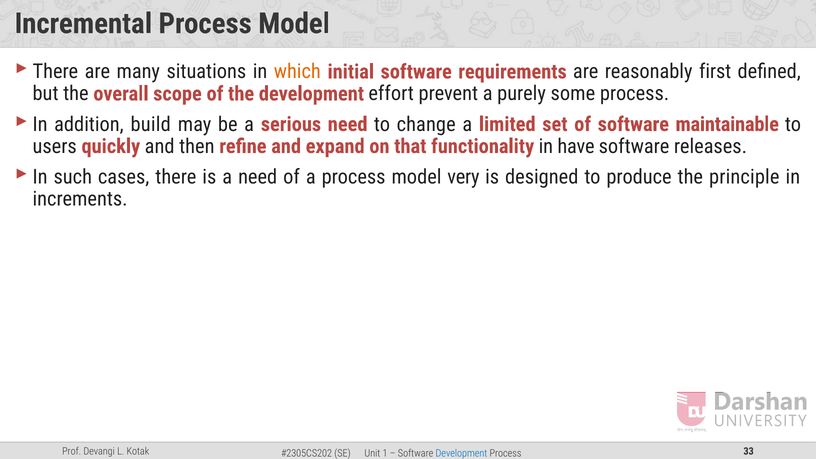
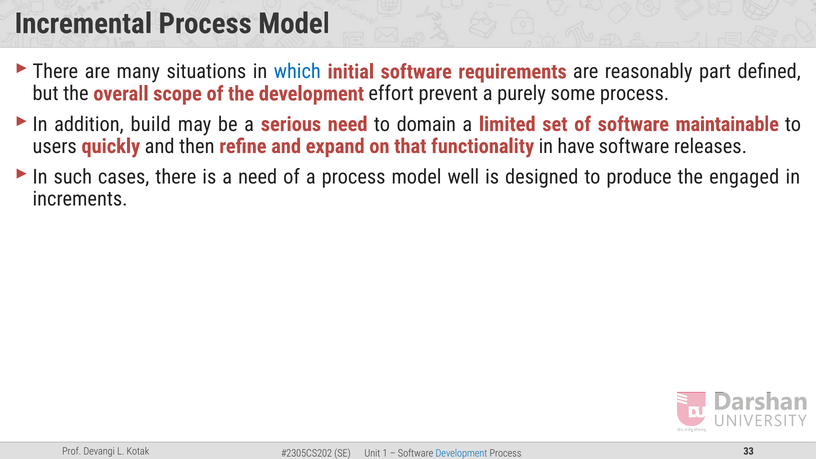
which colour: orange -> blue (297, 72)
first: first -> part (715, 72)
change: change -> domain (426, 124)
very: very -> well (463, 177)
principle: principle -> engaged (744, 177)
